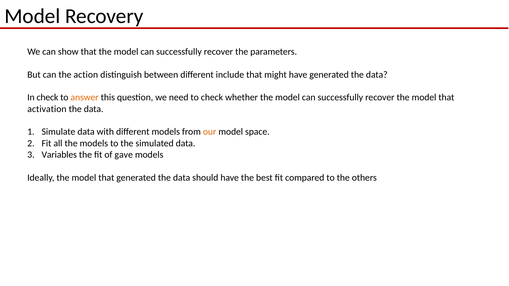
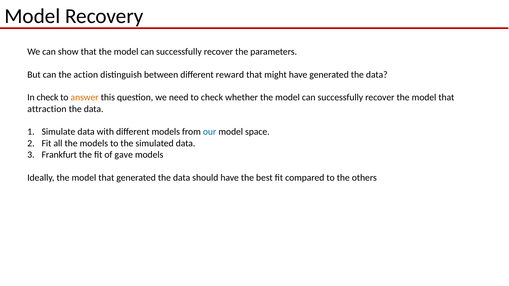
include: include -> reward (230, 75)
activation: activation -> attraction (47, 109)
our colour: orange -> blue (210, 132)
Variables: Variables -> Frankfurt (59, 155)
